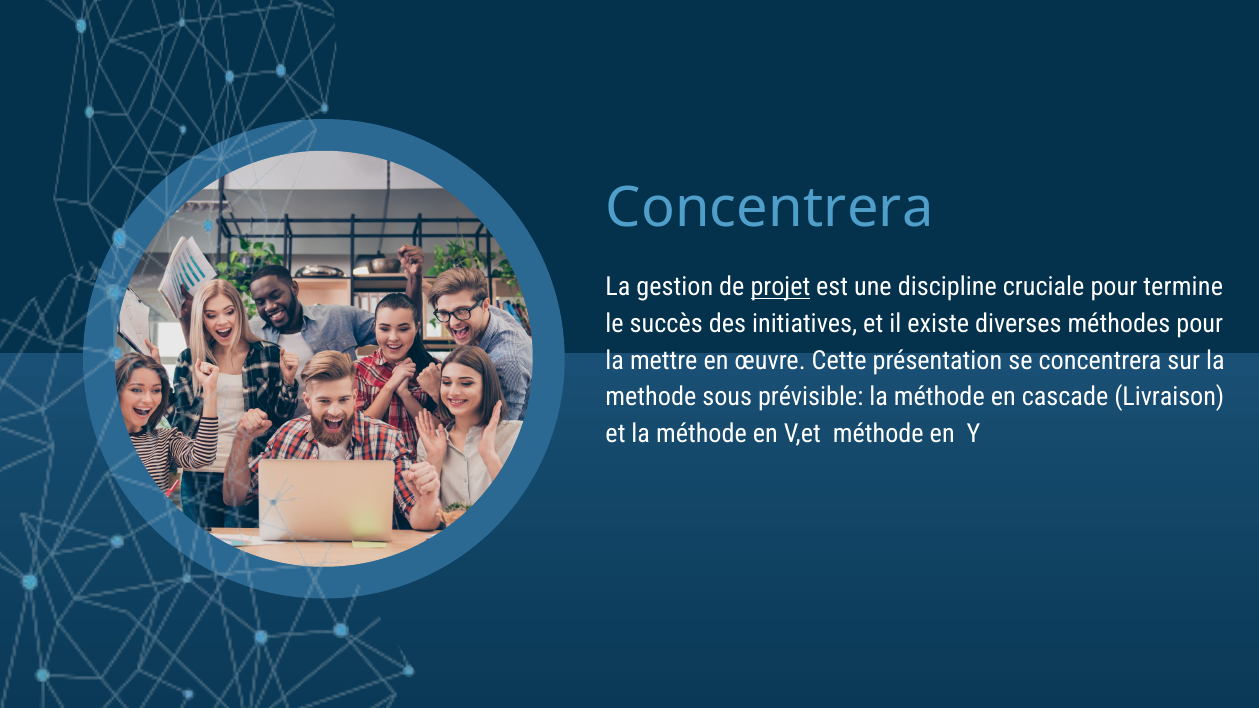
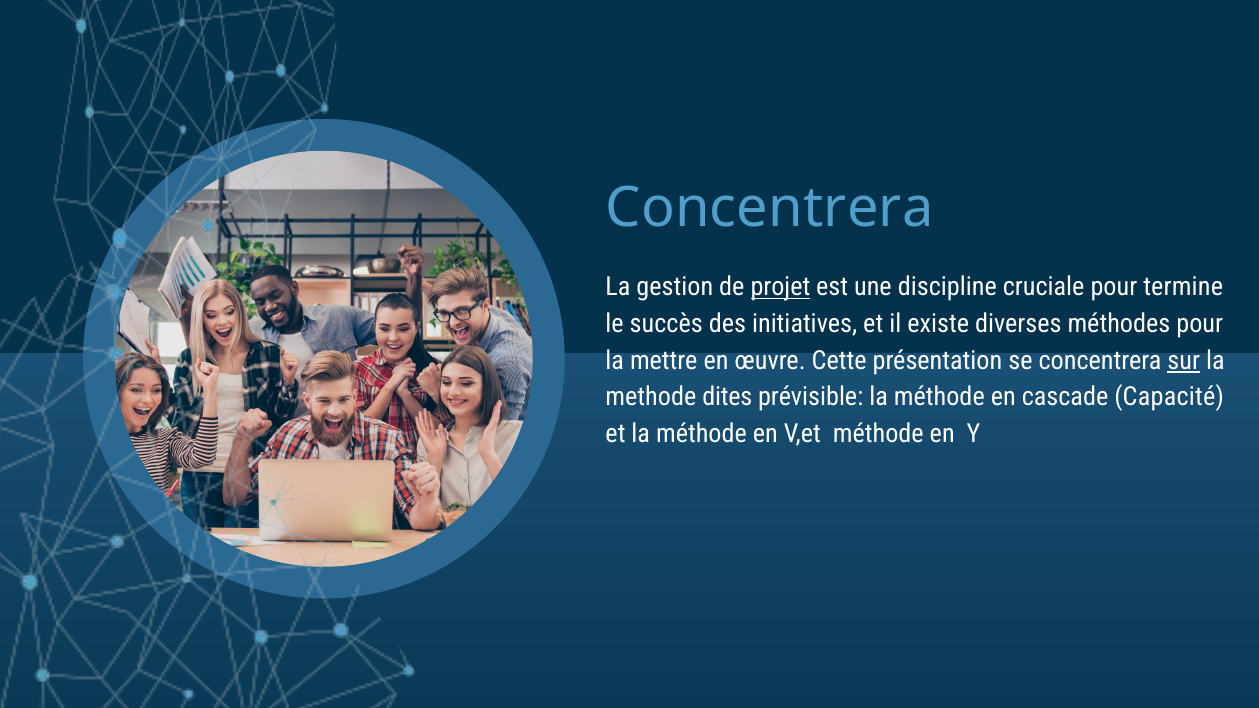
sur underline: none -> present (1184, 361)
sous: sous -> dites (727, 397)
Livraison: Livraison -> Capacité (1169, 397)
